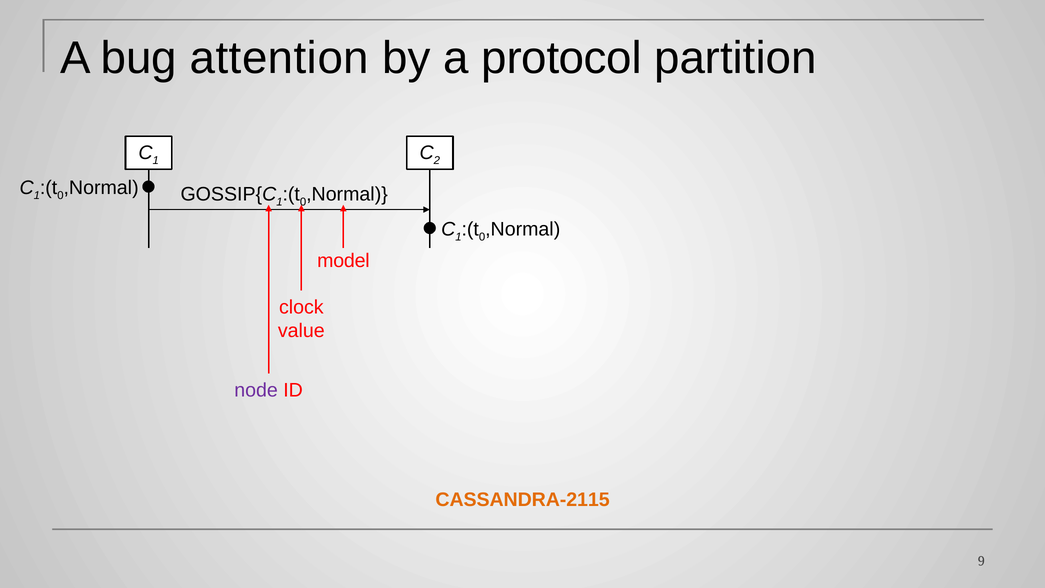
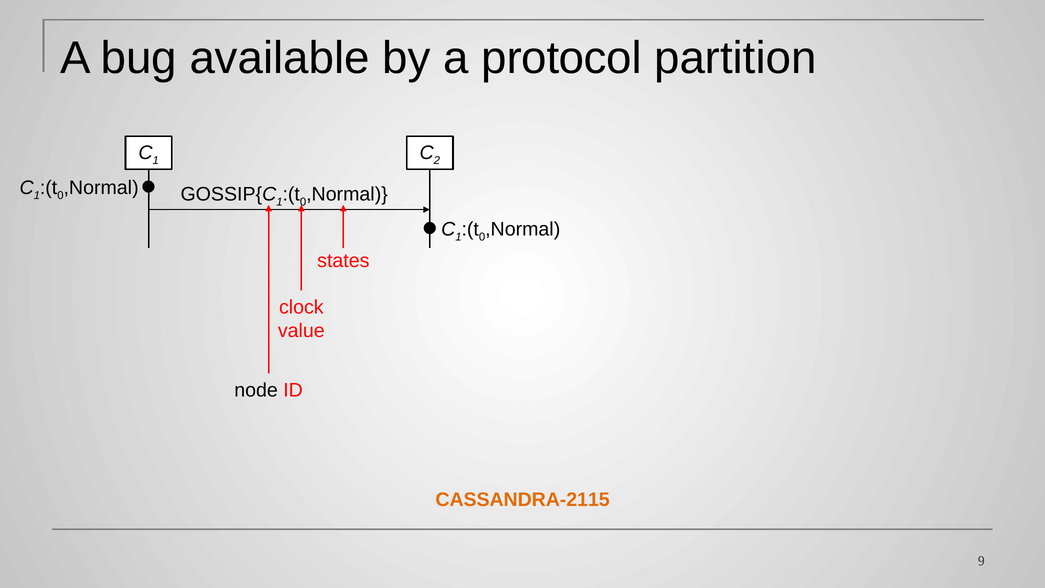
attention: attention -> available (280, 58)
model: model -> states (343, 261)
node colour: purple -> black (256, 390)
